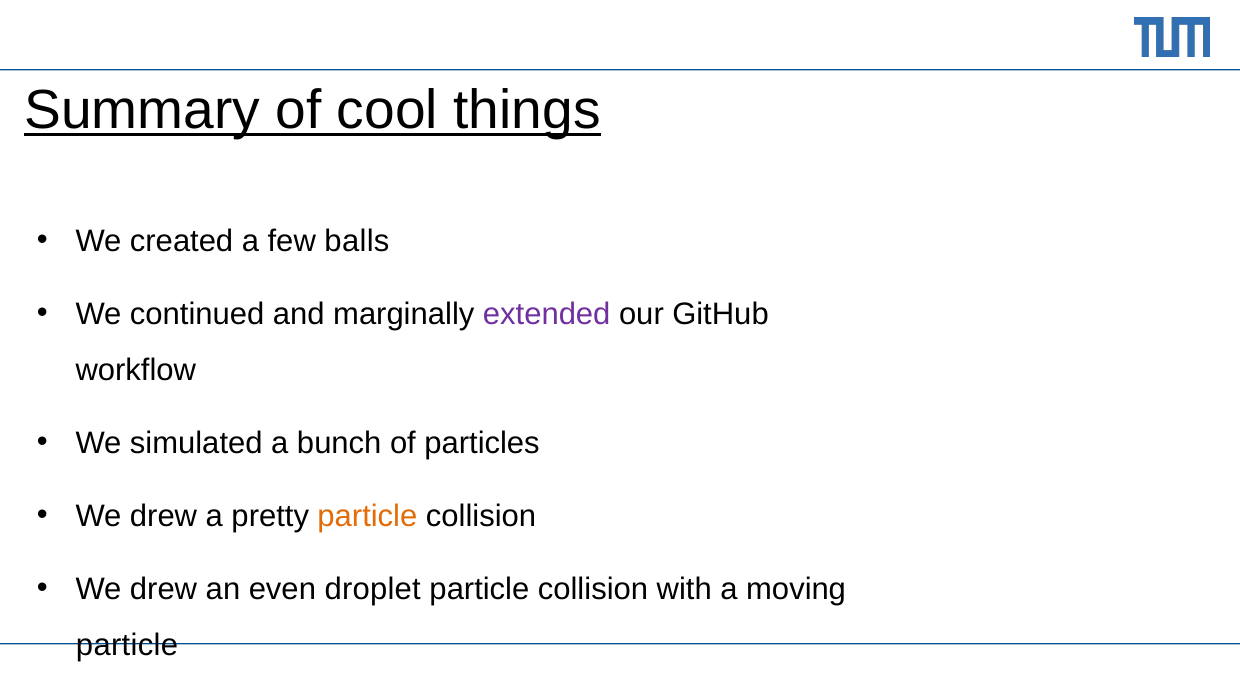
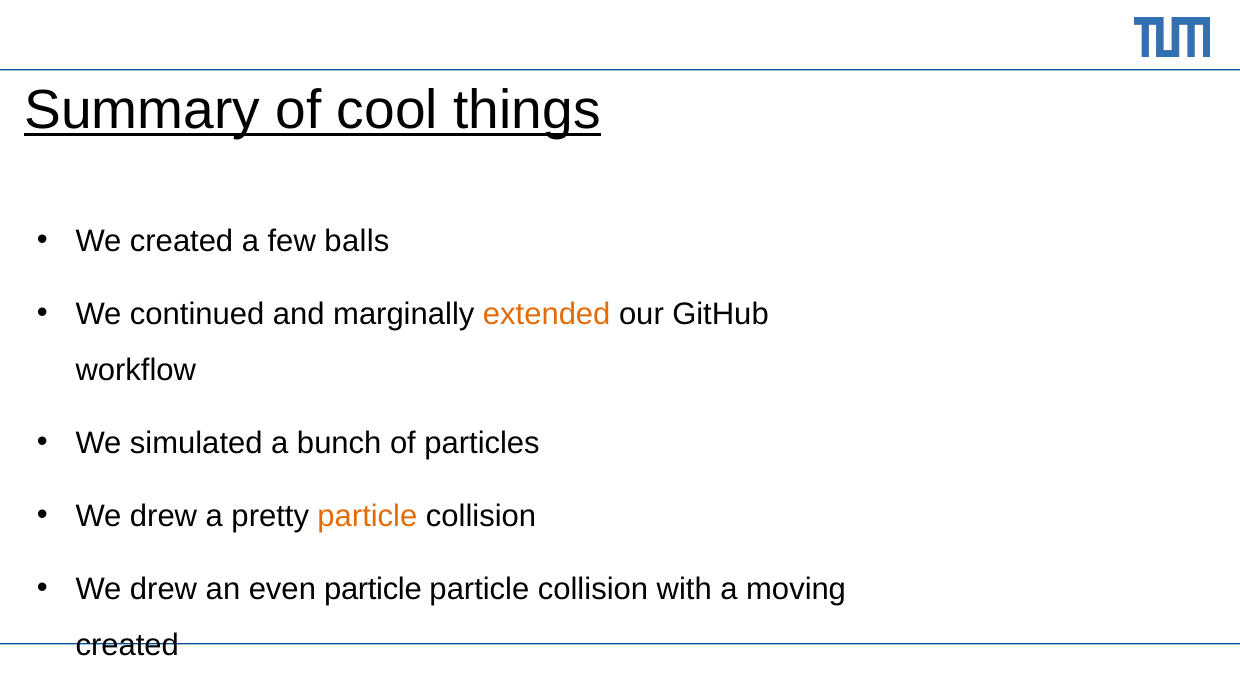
extended colour: purple -> orange (547, 314)
even droplet: droplet -> particle (373, 589)
particle: particle -> created (127, 645)
